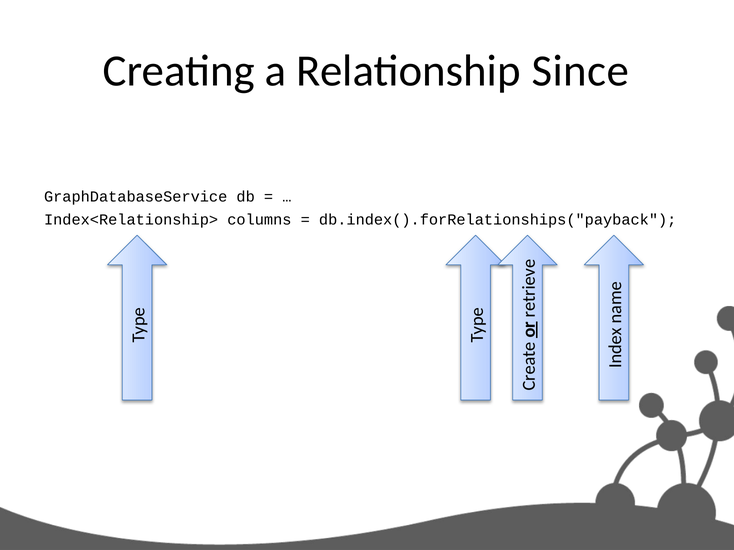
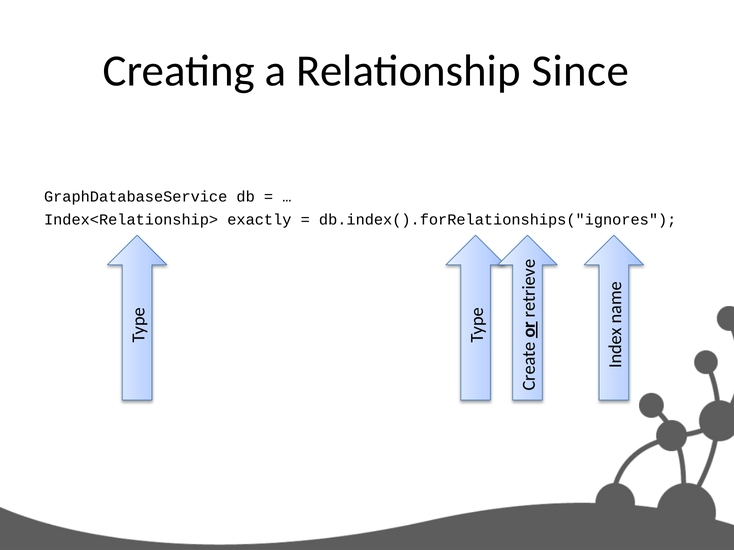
columns: columns -> exactly (259, 220)
db.index().forRelationships("payback: db.index().forRelationships("payback -> db.index().forRelationships("ignores (498, 220)
